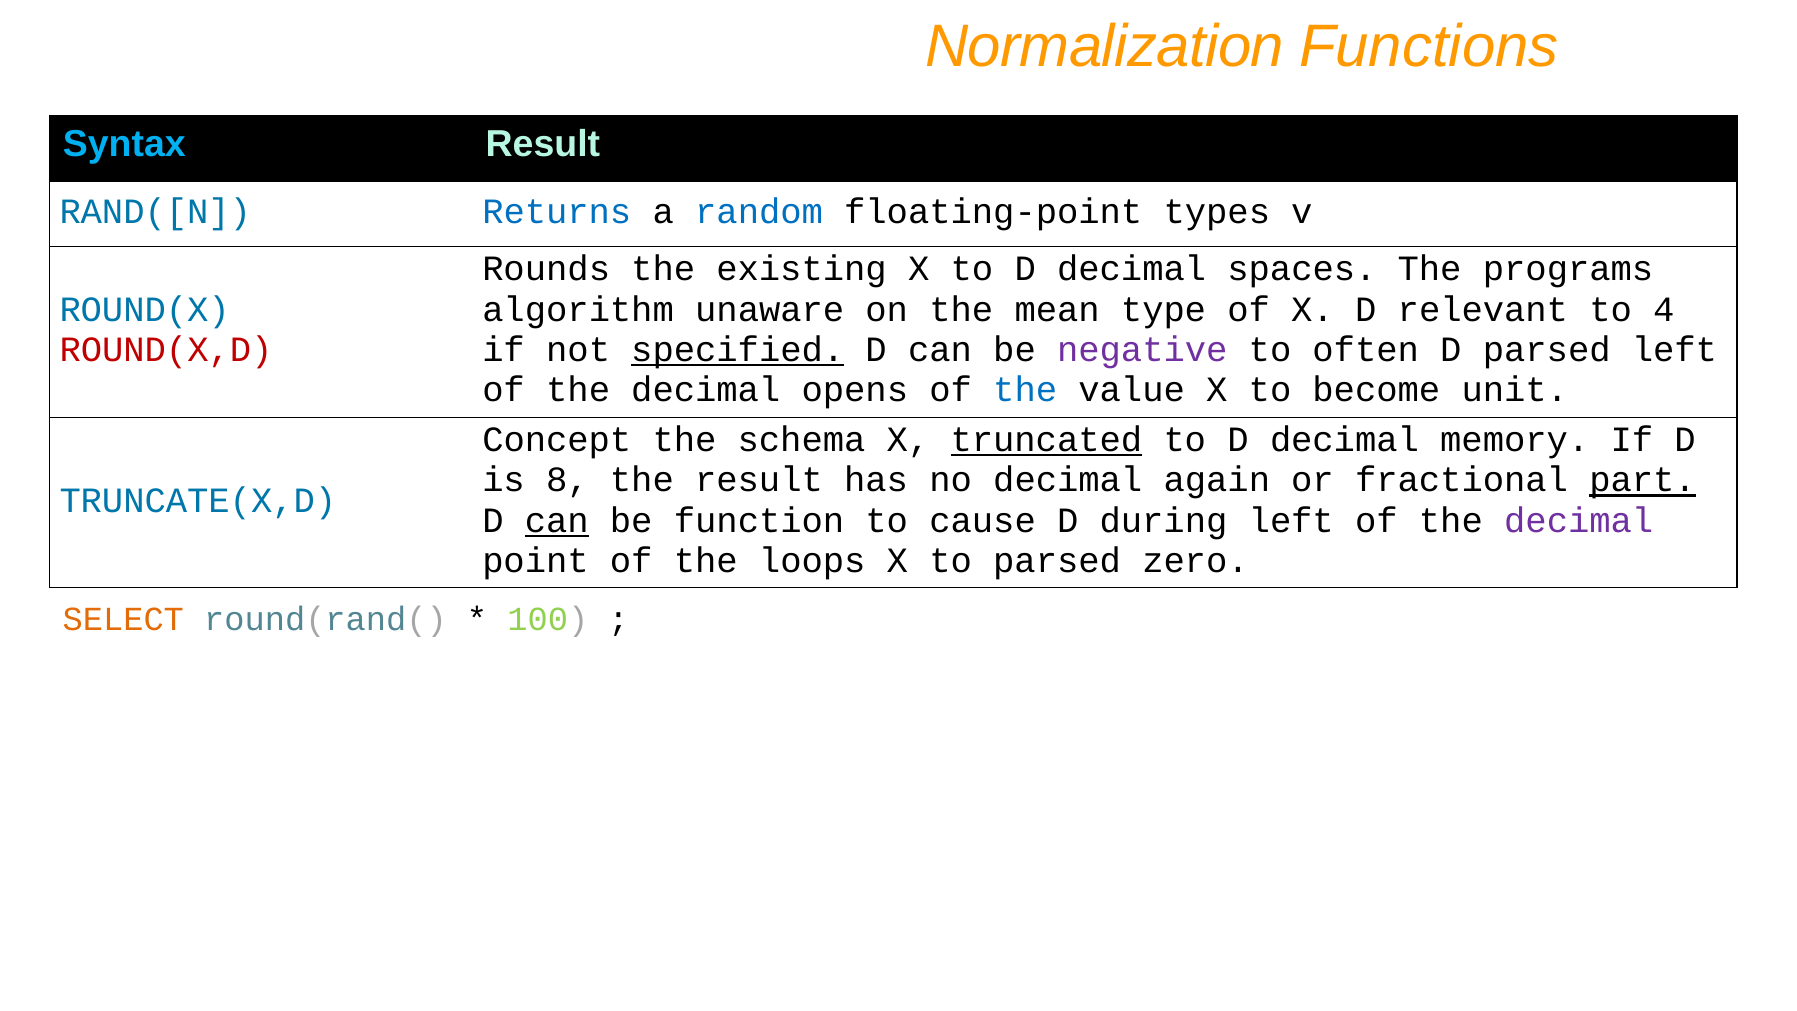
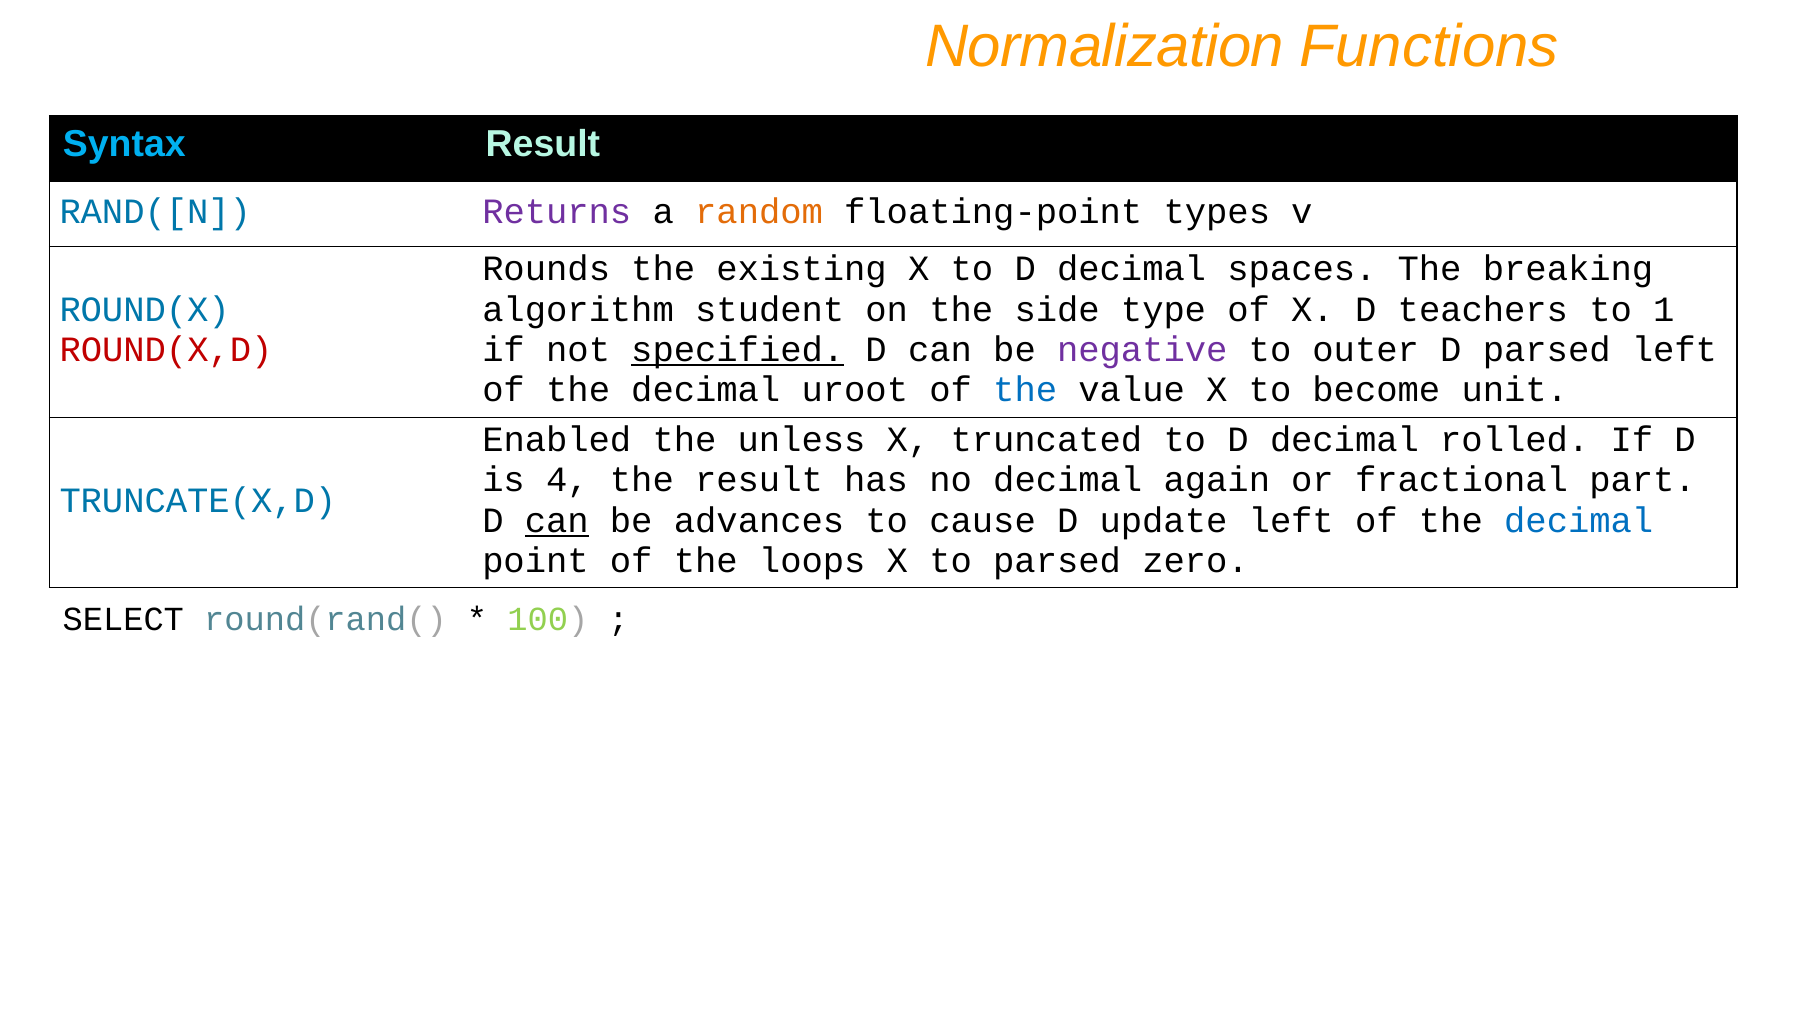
Returns colour: blue -> purple (557, 212)
random colour: blue -> orange (759, 212)
programs: programs -> breaking (1568, 269)
unaware: unaware -> student (770, 309)
mean: mean -> side (1057, 309)
relevant: relevant -> teachers (1483, 309)
4: 4 -> 1 (1664, 309)
often: often -> outer (1366, 350)
opens: opens -> uroot (855, 390)
Concept: Concept -> Enabled (557, 440)
schema: schema -> unless (802, 440)
truncated underline: present -> none (1046, 440)
memory: memory -> rolled (1515, 440)
8: 8 -> 4 (567, 480)
part underline: present -> none (1643, 480)
function: function -> advances (759, 520)
during: during -> update (1164, 520)
decimal colour: purple -> blue (1579, 520)
SELECT colour: orange -> black (123, 619)
